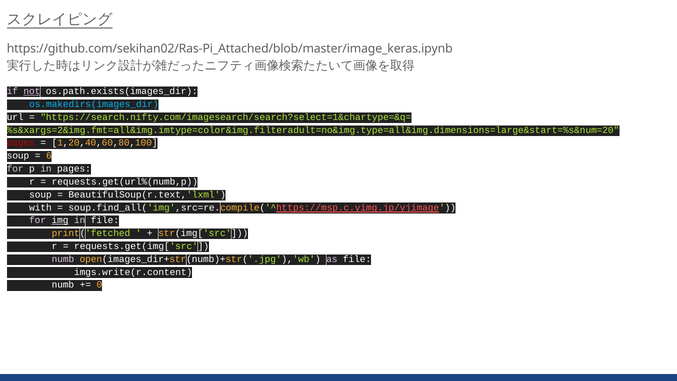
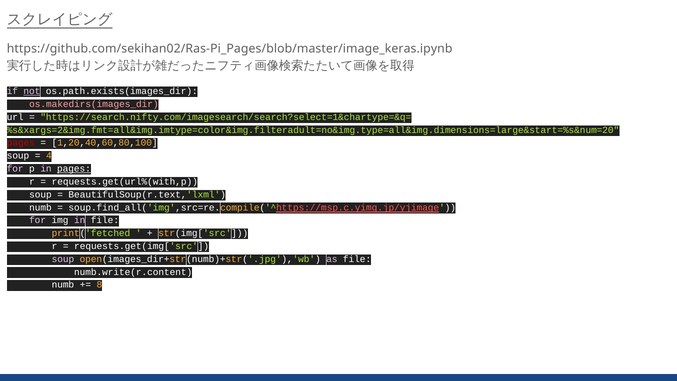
https://github.com/sekihan02/Ras-Pi_Attached/blob/master/image_keras.ipynb: https://github.com/sekihan02/Ras-Pi_Attached/blob/master/image_keras.ipynb -> https://github.com/sekihan02/Ras-Pi_Pages/blob/master/image_keras.ipynb (230, 49)
os.makedirs(images_dir colour: light blue -> pink (94, 104)
6: 6 -> 4 (49, 156)
pages underline: none -> present (74, 169)
requests.get(url%(numb,p: requests.get(url%(numb,p -> requests.get(url%(with,p (125, 182)
with: with -> numb (40, 207)
img underline: present -> none (60, 220)
numb: numb -> soup (63, 259)
imgs.write(r.content: imgs.write(r.content -> numb.write(r.content (133, 272)
0: 0 -> 8 (99, 285)
